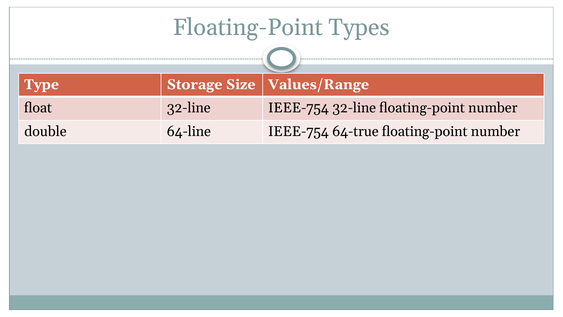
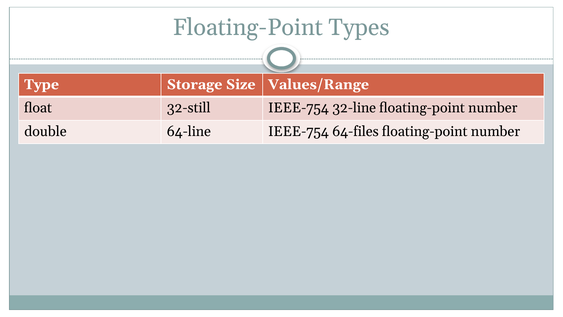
float 32-line: 32-line -> 32-still (189, 108)
64-true: 64-true -> 64-files (355, 131)
